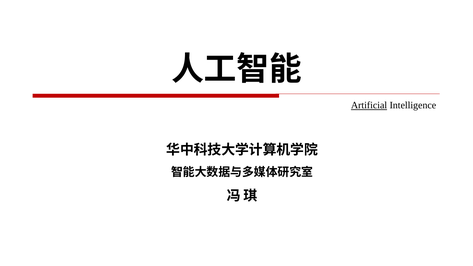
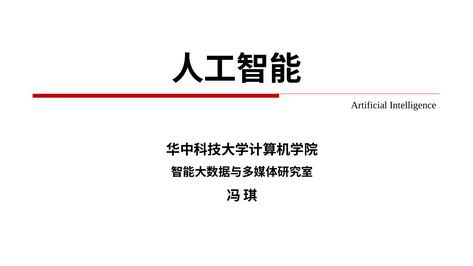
Artificial underline: present -> none (369, 105)
